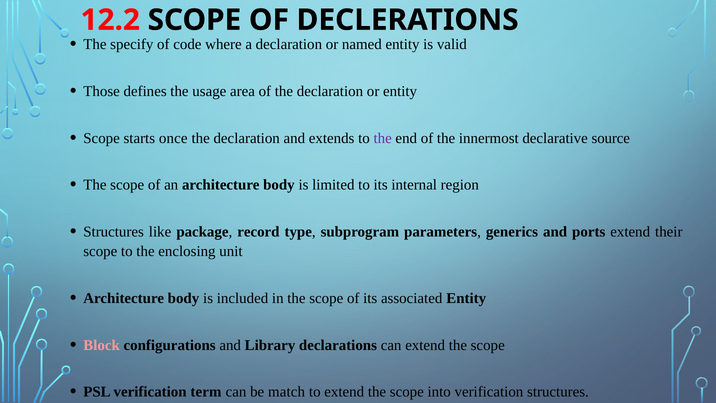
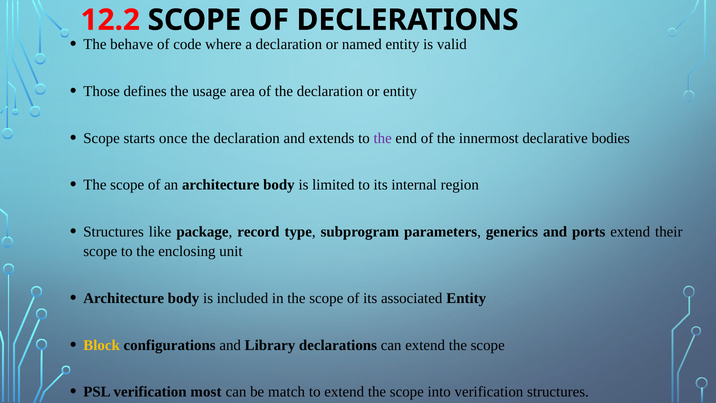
specify: specify -> behave (132, 44)
source: source -> bodies (611, 138)
Block colour: pink -> yellow (102, 345)
term: term -> most (206, 392)
